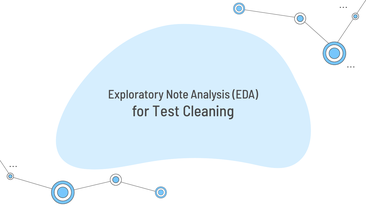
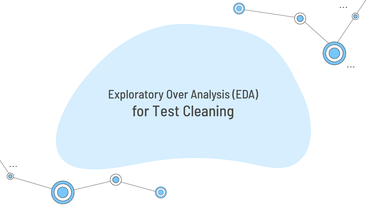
Note: Note -> Over (177, 95)
